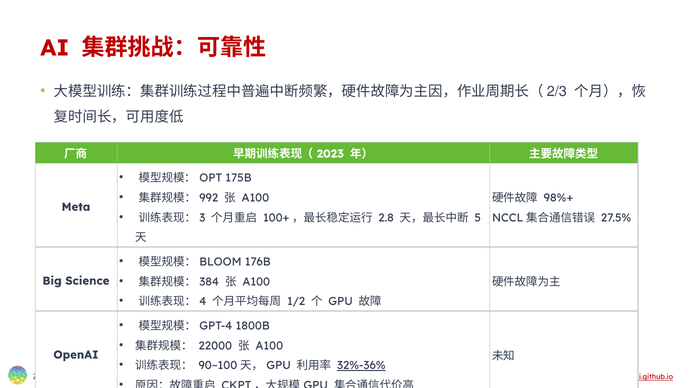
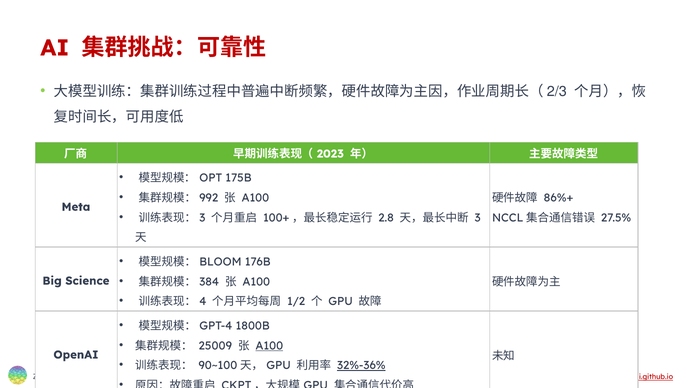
98%+: 98%+ -> 86%+ (559, 198)
5: 5 -> 3 (478, 218)
22000: 22000 -> 25009 (215, 346)
A100 underline: none -> present (269, 346)
